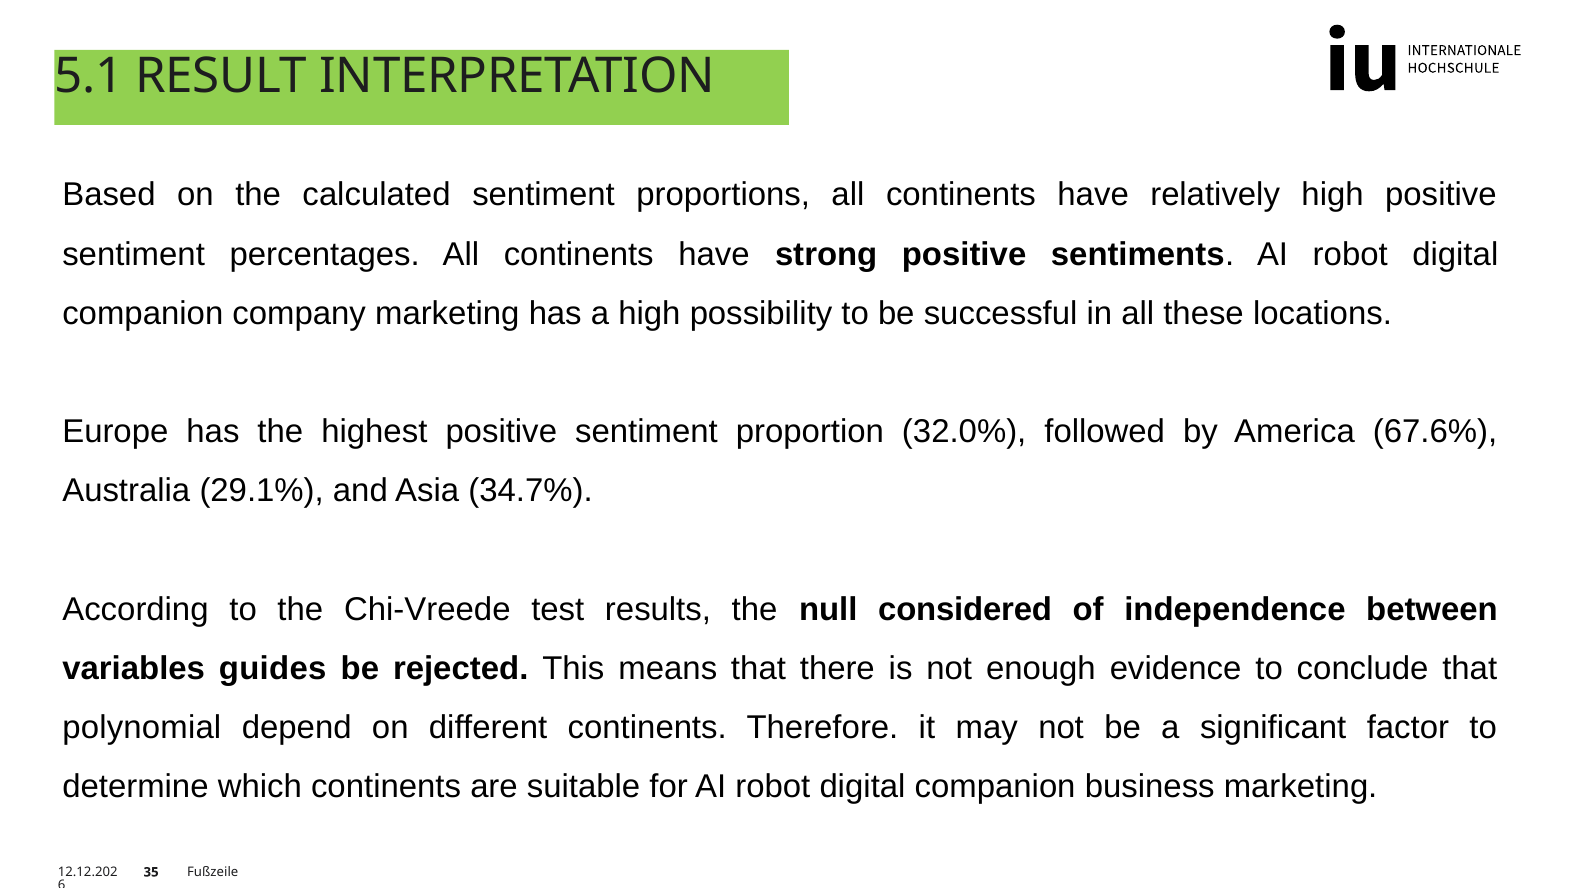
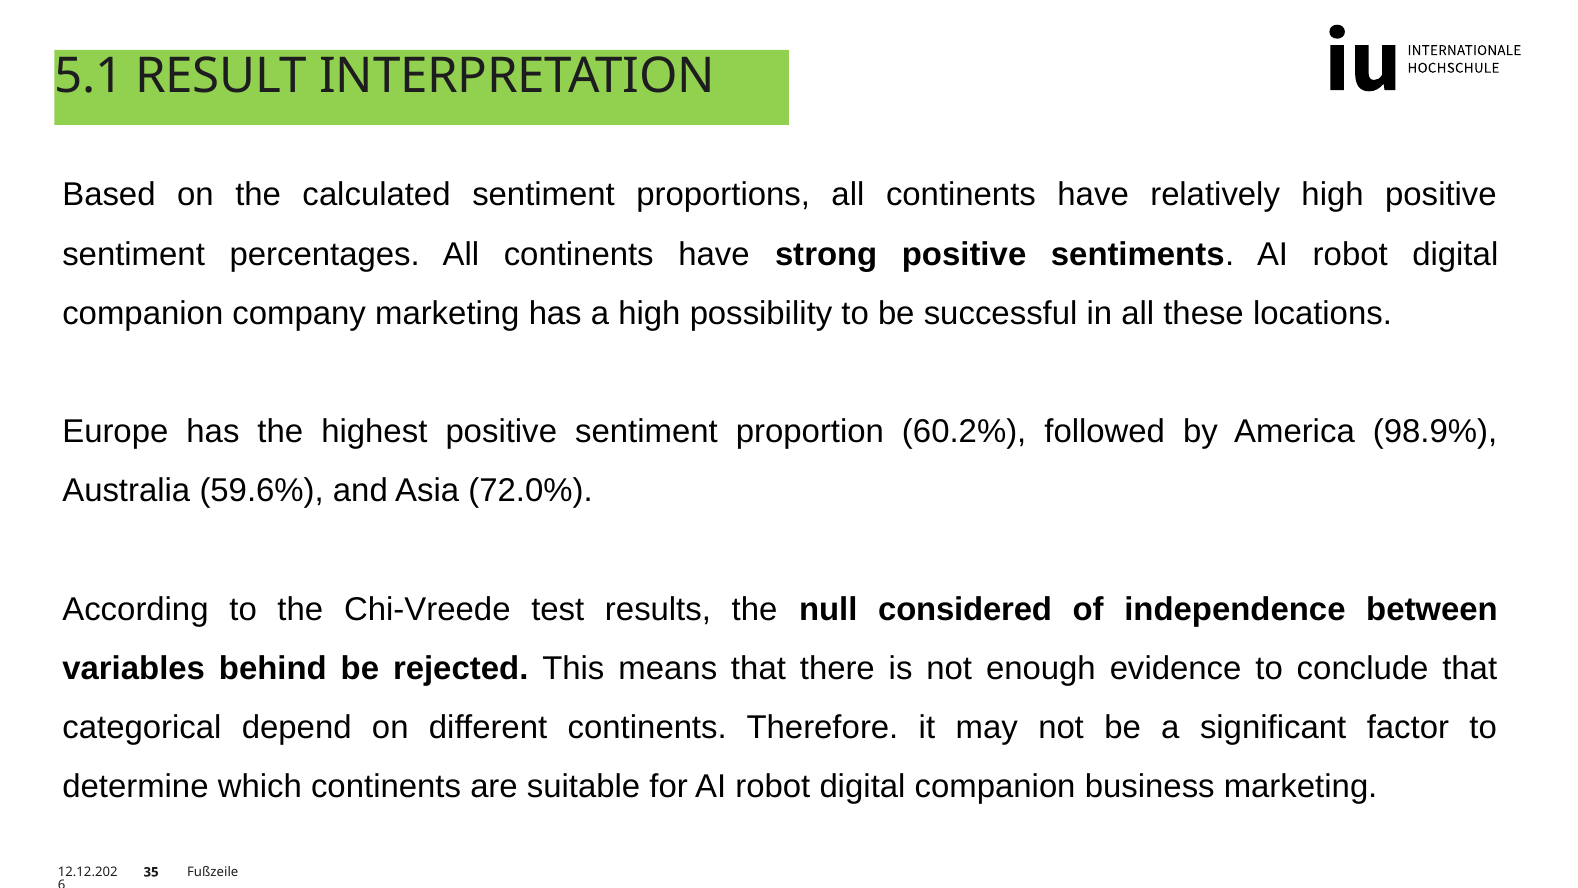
32.0%: 32.0% -> 60.2% (964, 432)
67.6%: 67.6% -> 98.9% (1435, 432)
29.1%: 29.1% -> 59.6% (262, 491)
34.7%: 34.7% -> 72.0% (530, 491)
guides: guides -> behind (273, 668)
polynomial: polynomial -> categorical (142, 728)
